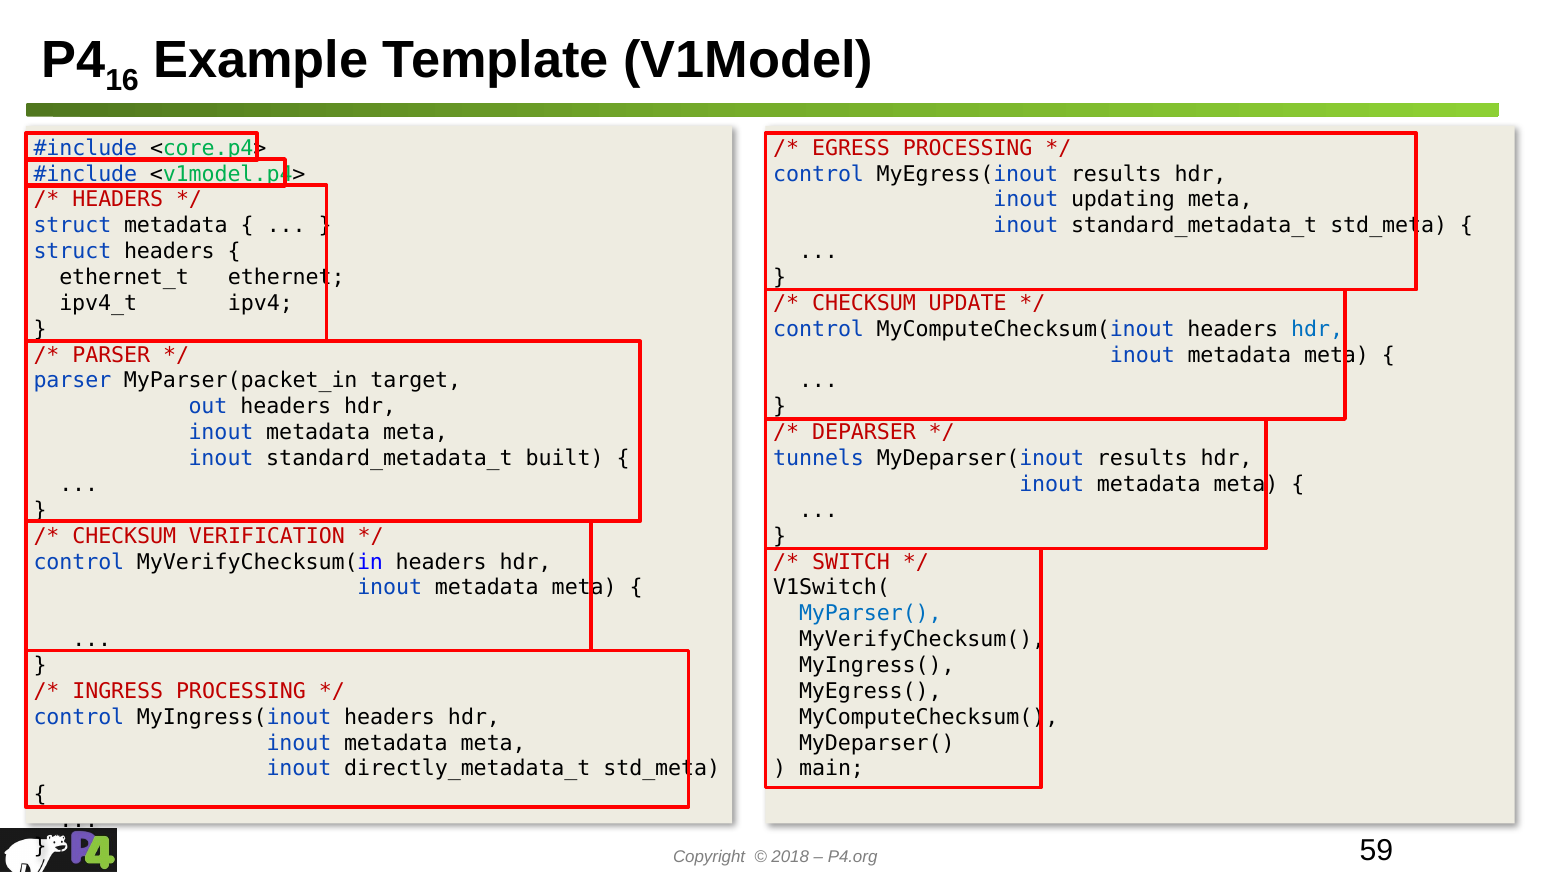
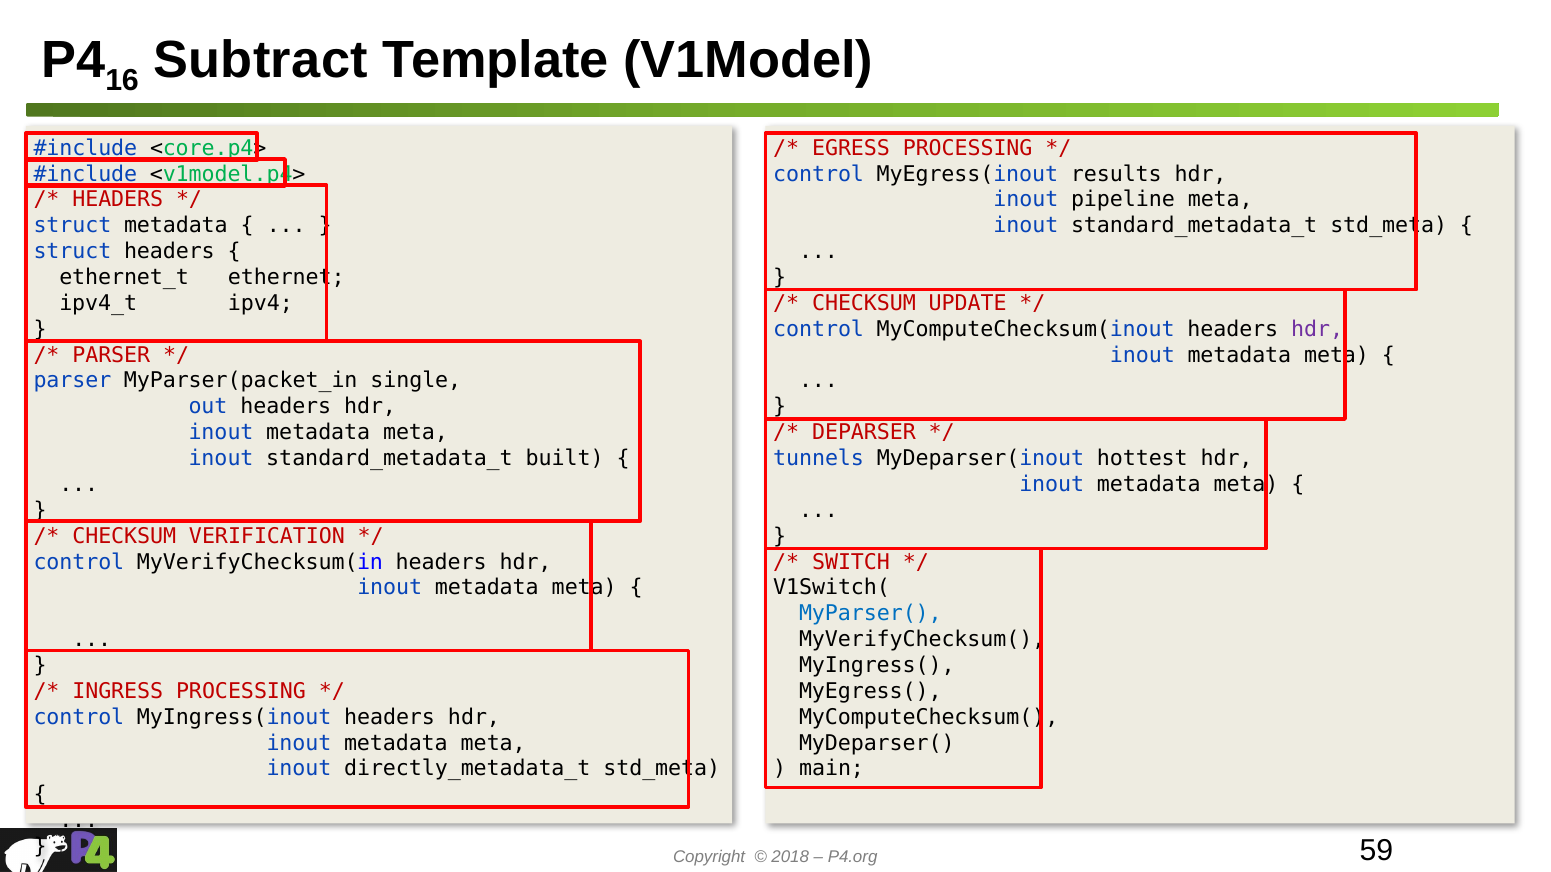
Example: Example -> Subtract (261, 61)
updating: updating -> pipeline (1123, 200)
hdr colour: blue -> purple (1317, 329)
target: target -> single (416, 381)
MyDeparser(inout results: results -> hottest (1142, 459)
